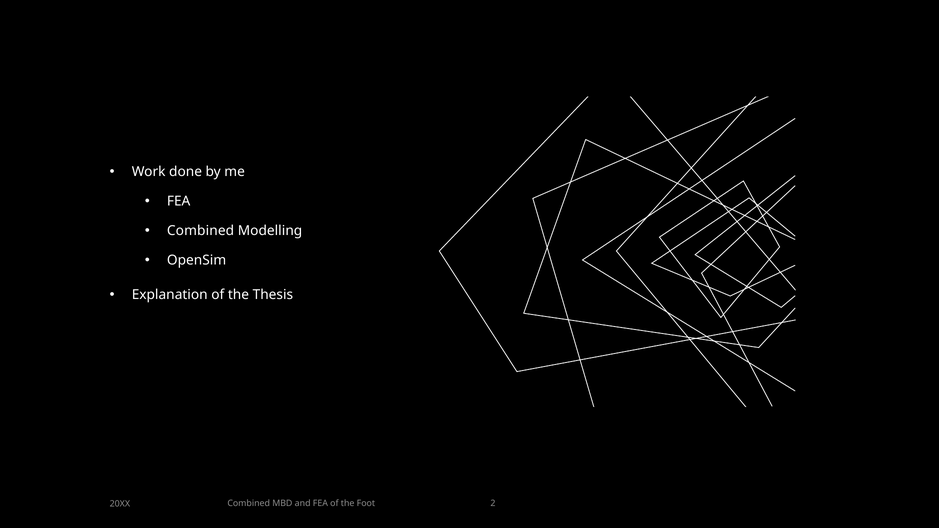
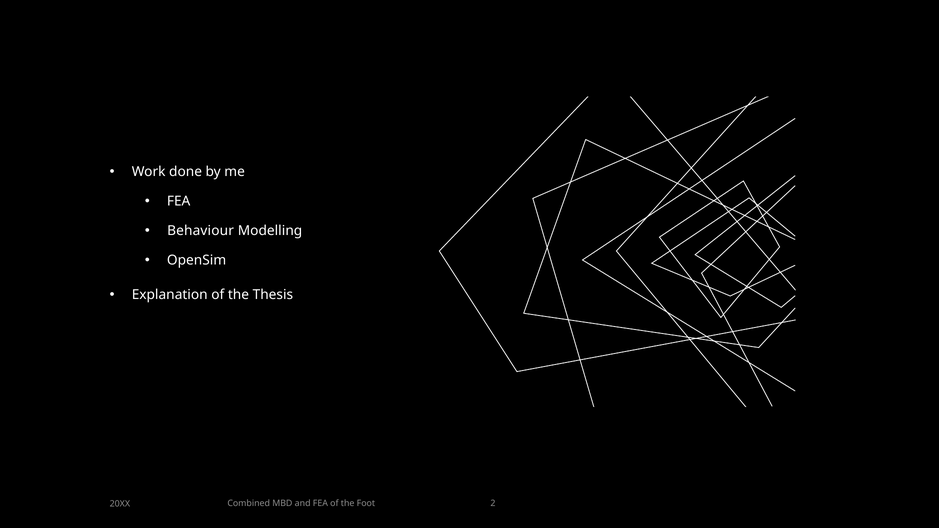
Combined: Combined -> Behaviour (201, 231)
